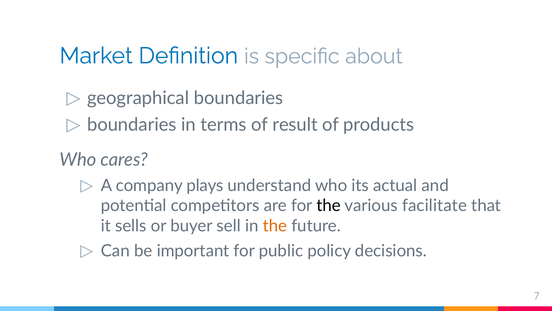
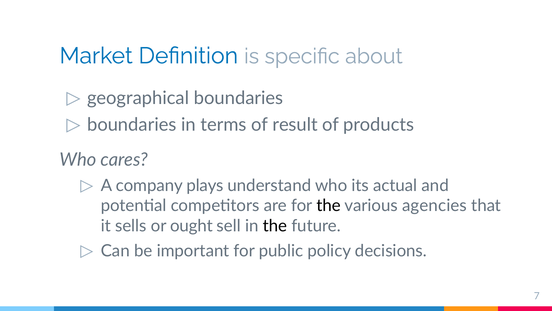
facilitate: facilitate -> agencies (434, 205)
buyer: buyer -> ought (192, 226)
the colour: orange -> black (275, 226)
